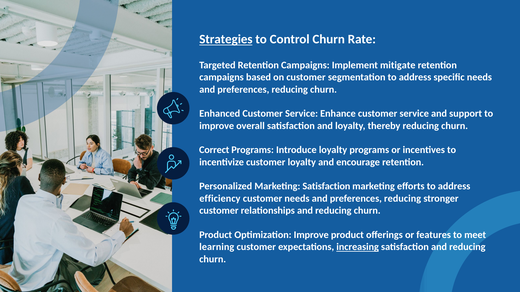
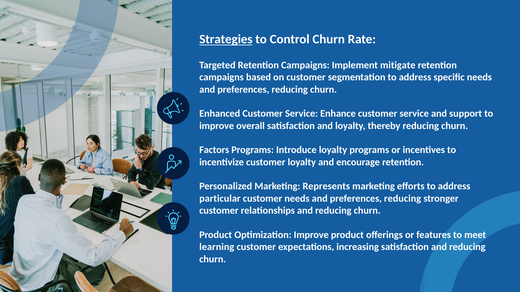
Correct: Correct -> Factors (214, 150)
Marketing Satisfaction: Satisfaction -> Represents (326, 187)
efficiency: efficiency -> particular (220, 199)
increasing underline: present -> none (358, 247)
